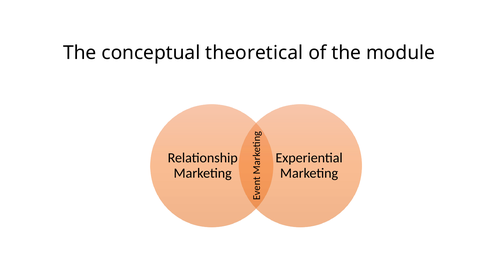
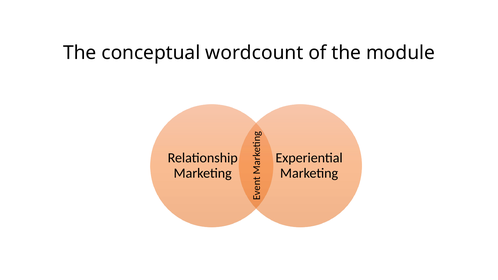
theoretical: theoretical -> wordcount (254, 53)
